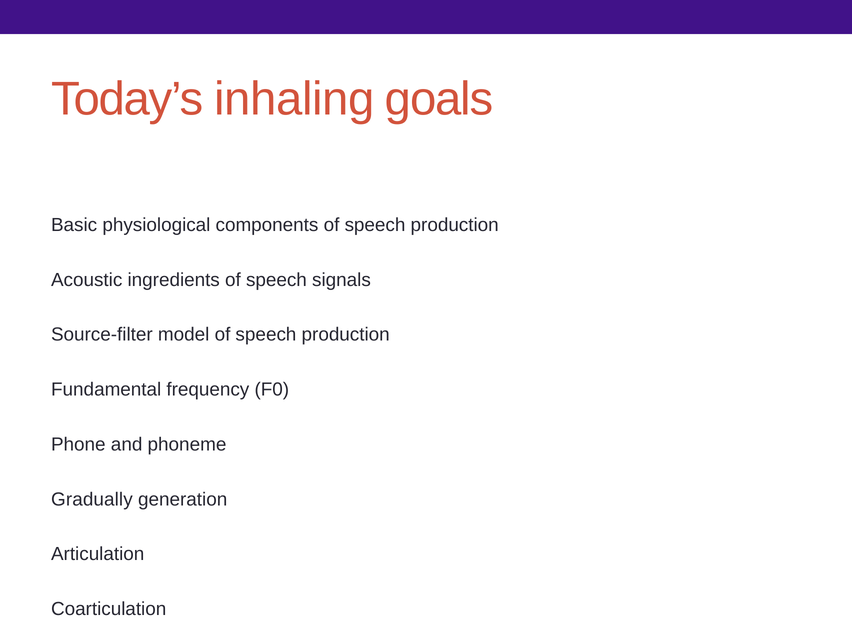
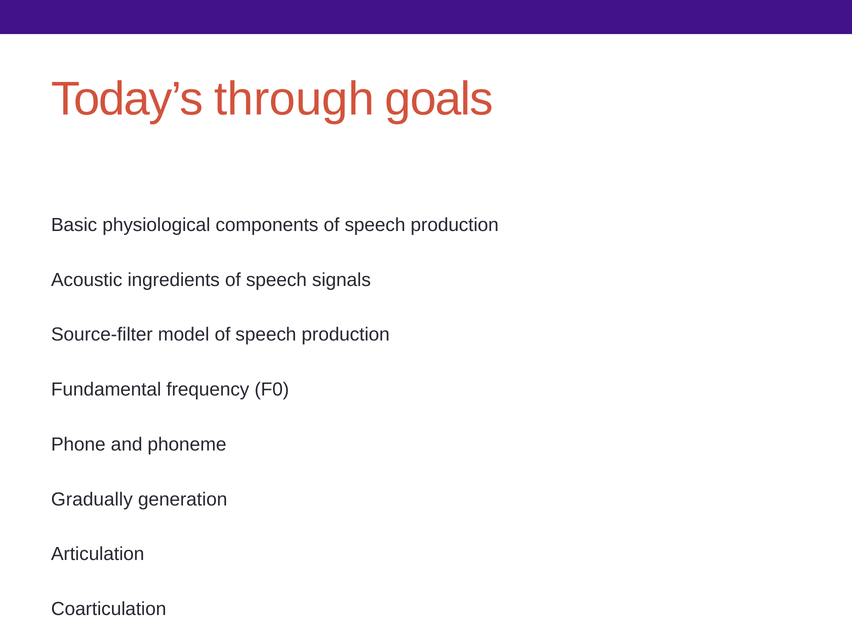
inhaling: inhaling -> through (294, 99)
